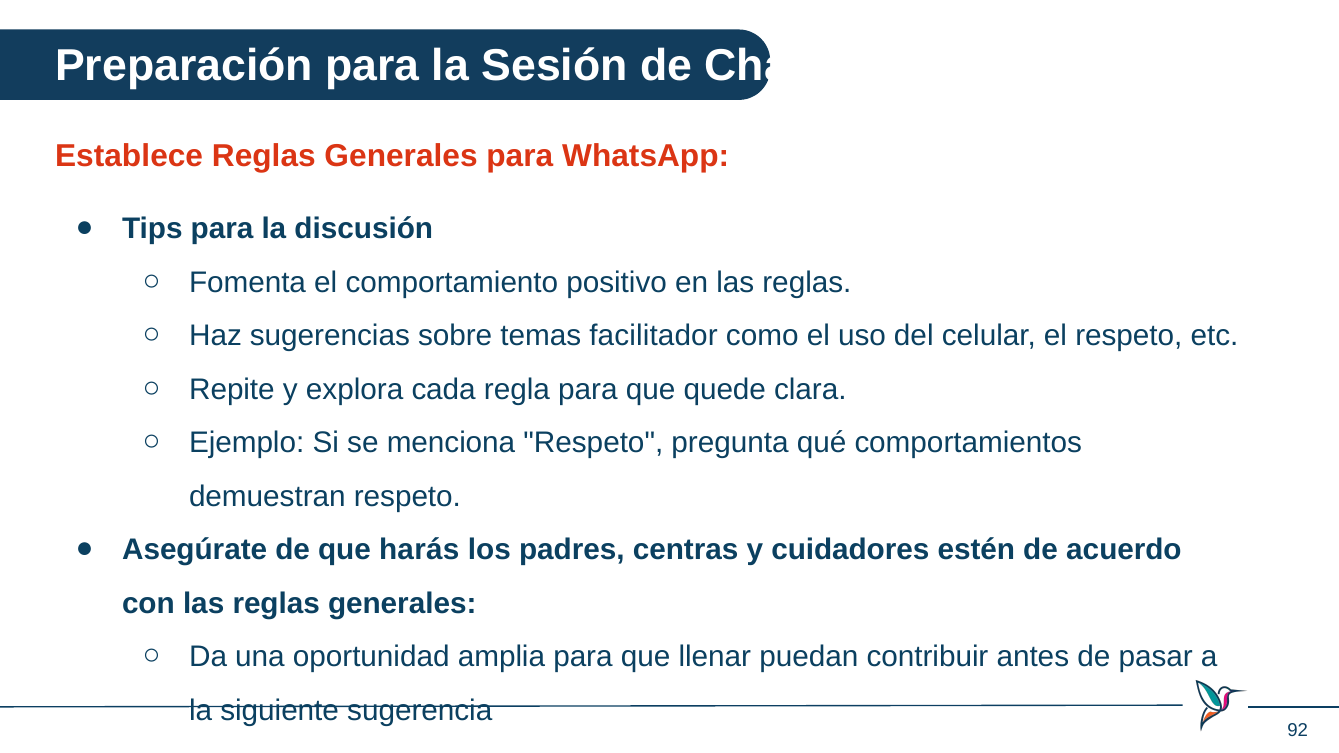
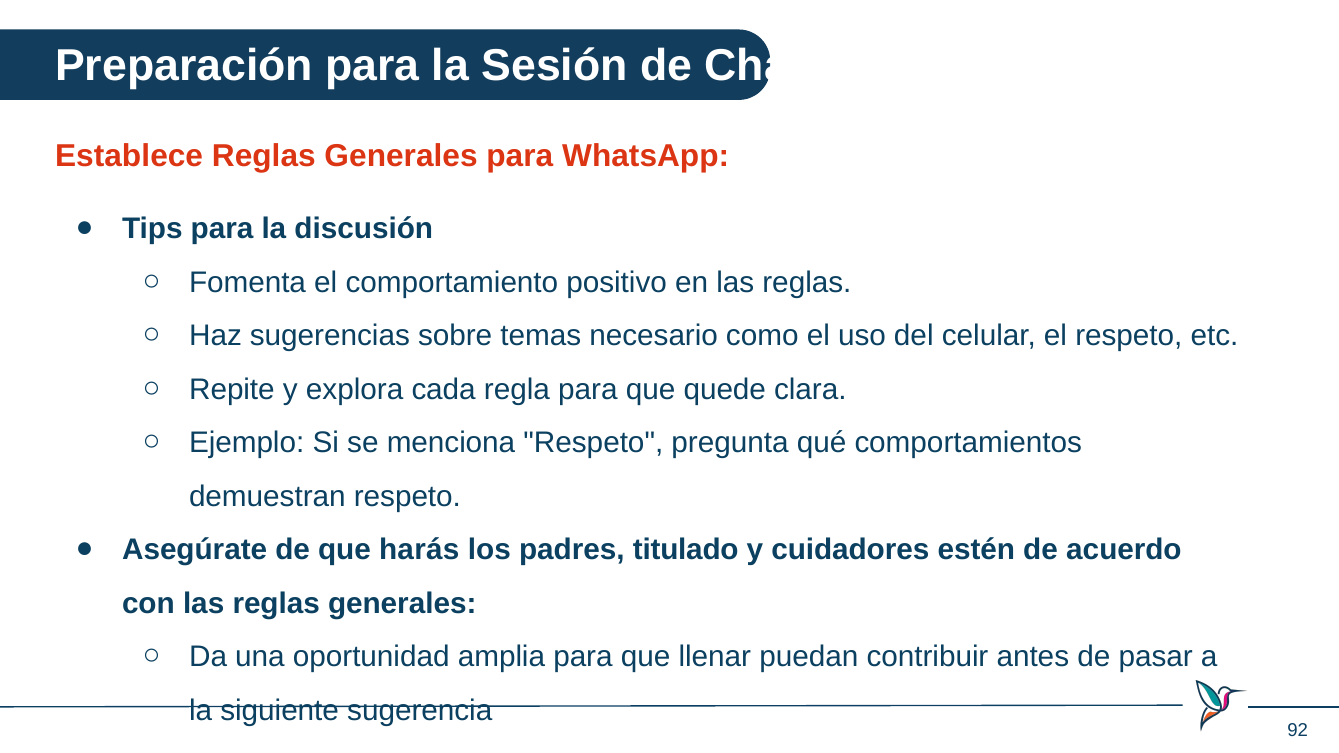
facilitador: facilitador -> necesario (654, 336)
centras: centras -> titulado (686, 550)
